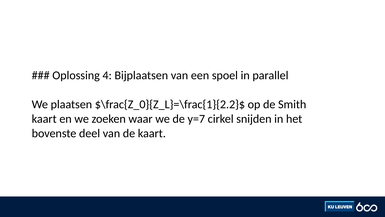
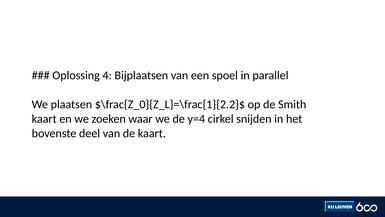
y=7: y=7 -> y=4 (196, 119)
